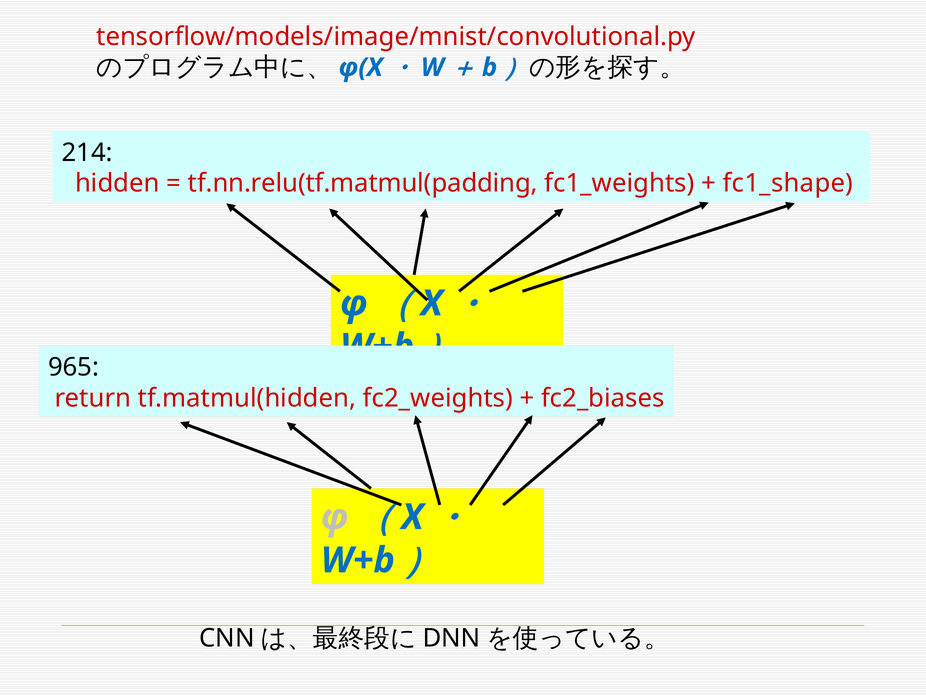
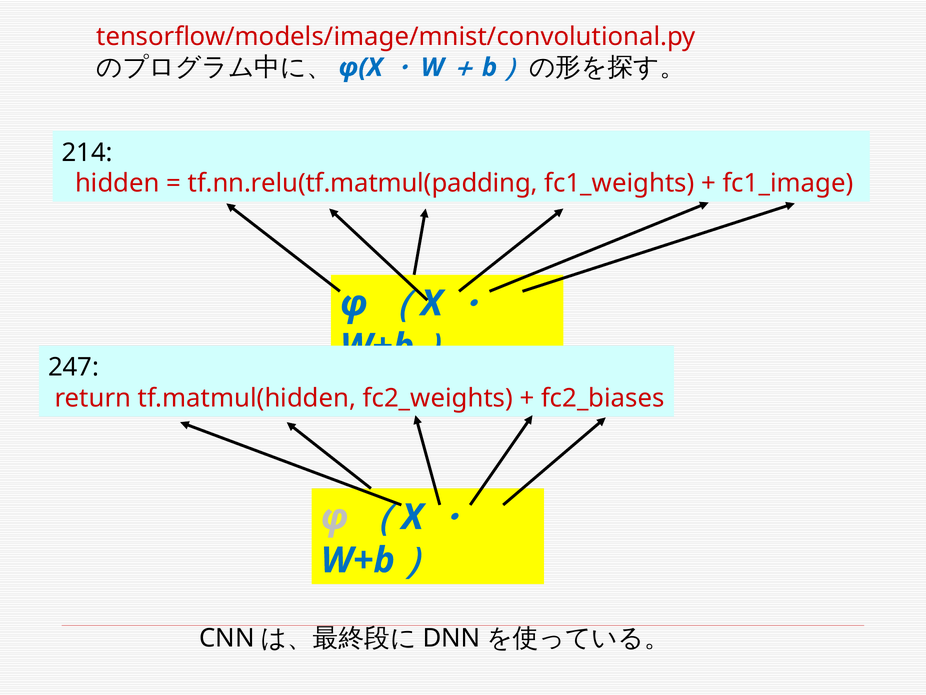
fc1_shape: fc1_shape -> fc1_image (788, 183)
965: 965 -> 247 (74, 367)
